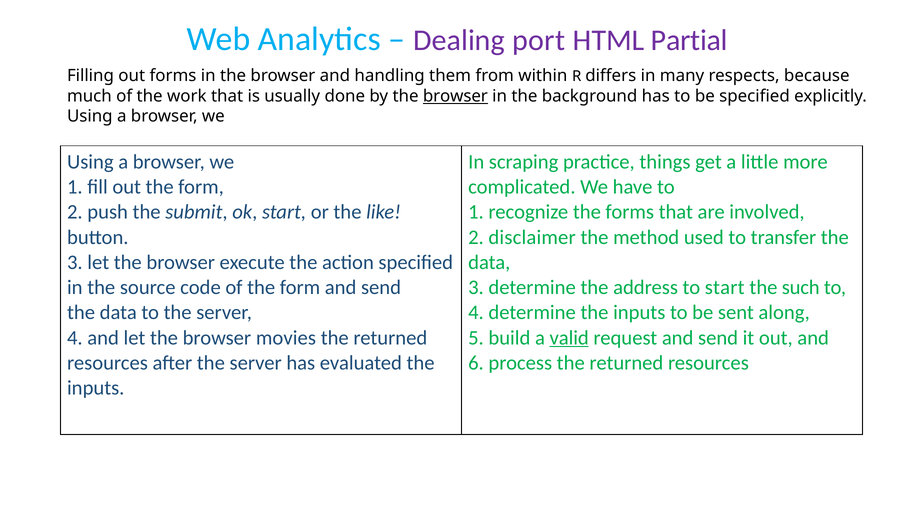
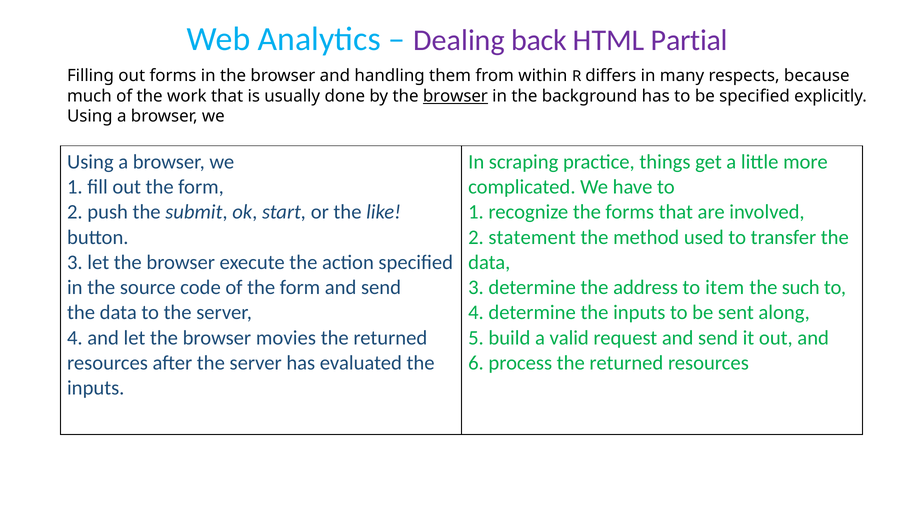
port: port -> back (539, 41)
disclaimer: disclaimer -> statement (532, 237)
to start: start -> item (725, 288)
valid underline: present -> none (569, 338)
